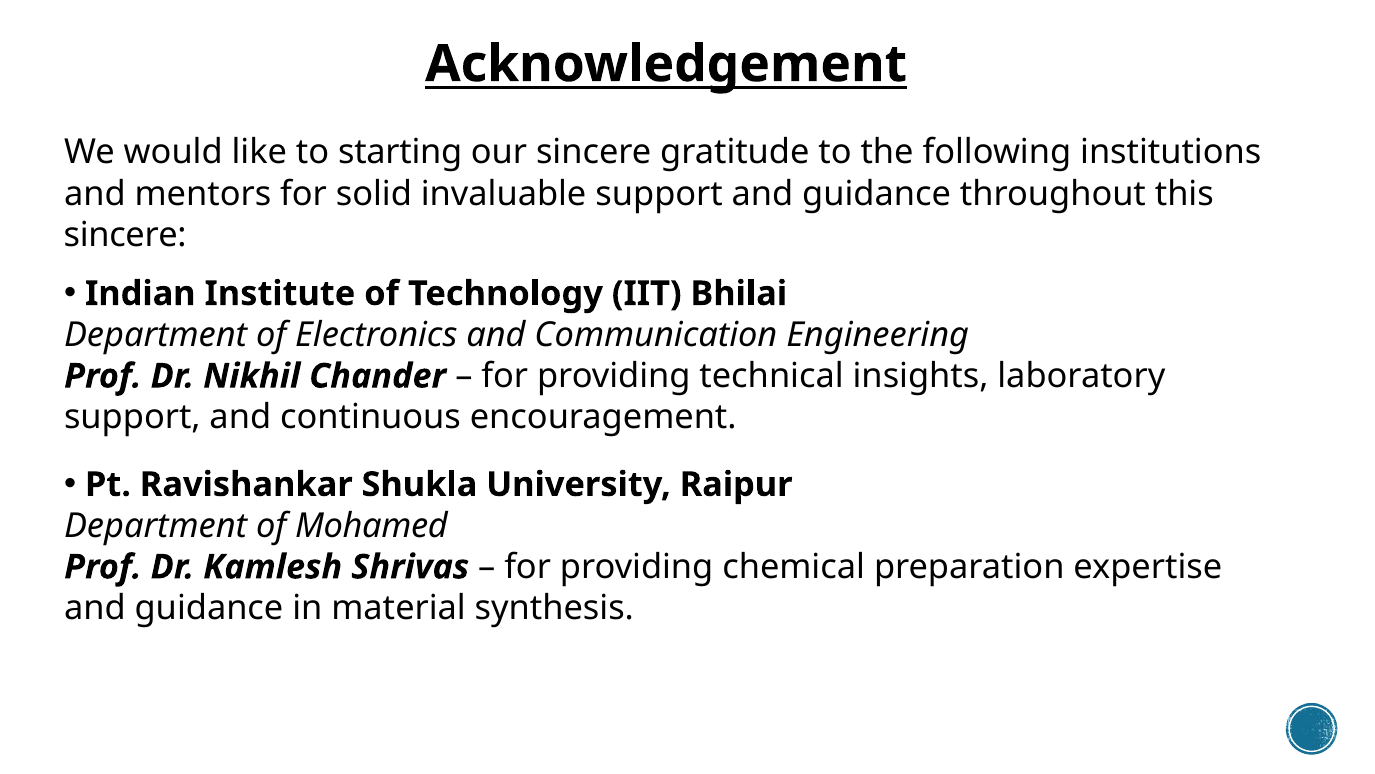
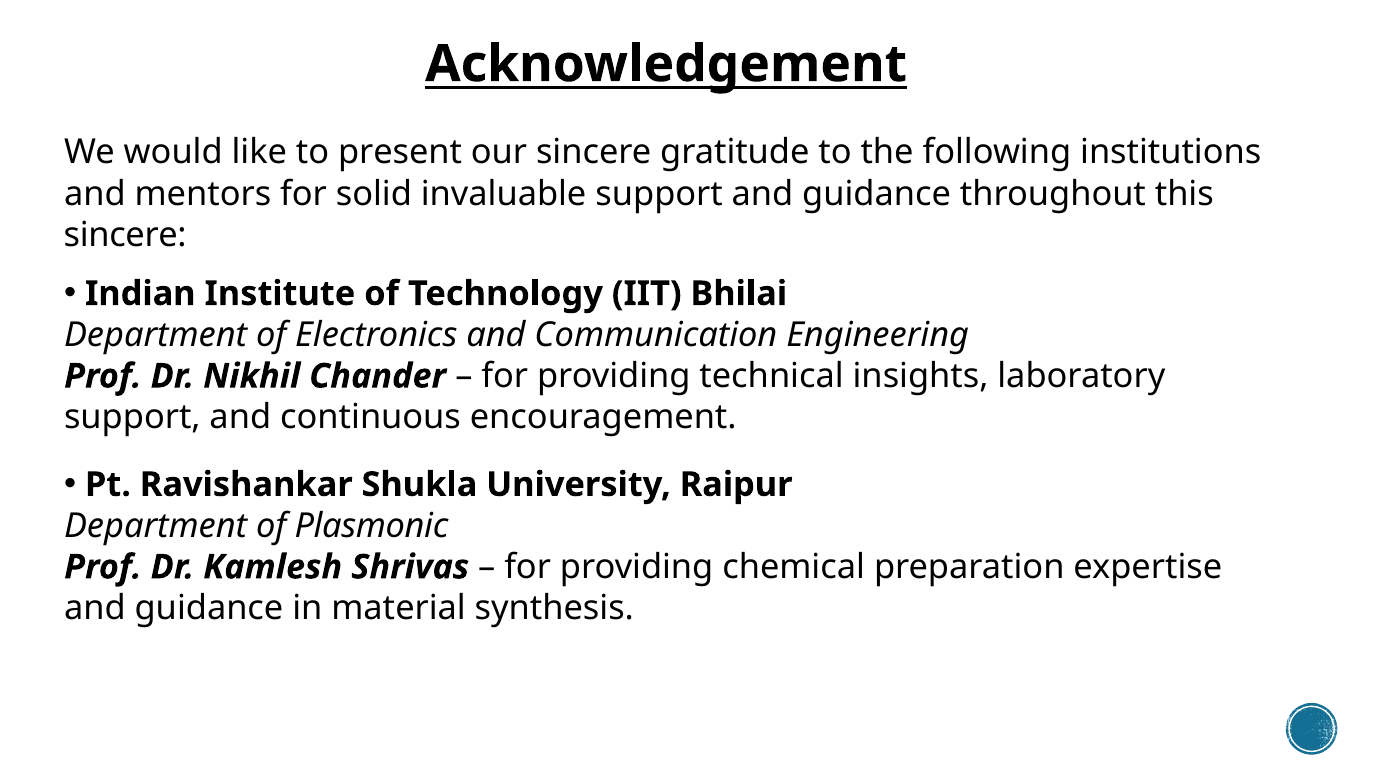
starting: starting -> present (400, 153)
Mohamed: Mohamed -> Plasmonic (371, 525)
